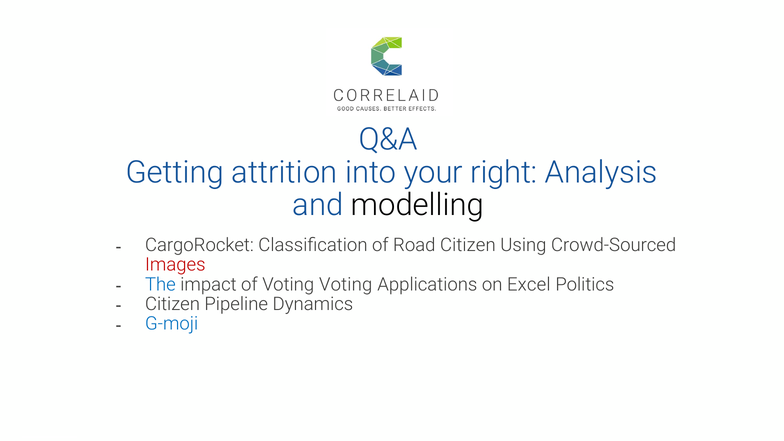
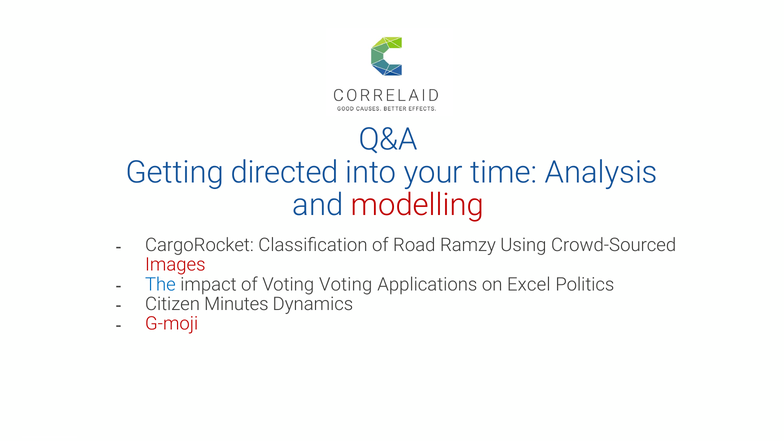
attrition: attrition -> directed (285, 172)
right: right -> time (504, 172)
modelling colour: black -> red (417, 205)
Road Citizen: Citizen -> Ramzy (468, 245)
Pipeline: Pipeline -> Minutes (236, 304)
G-moji colour: blue -> red (172, 324)
